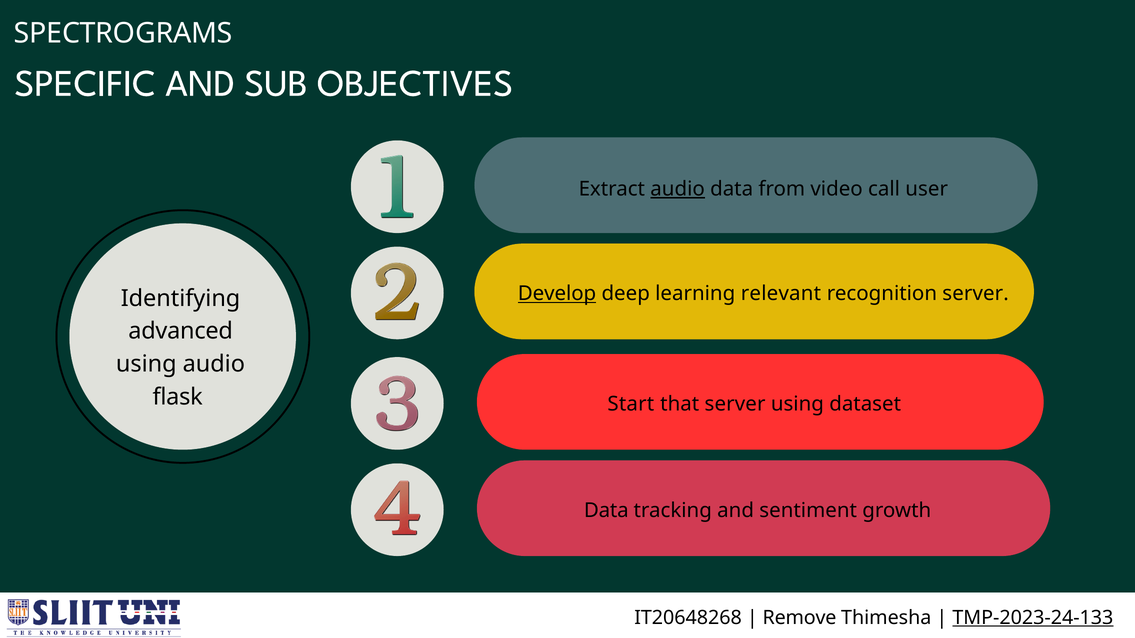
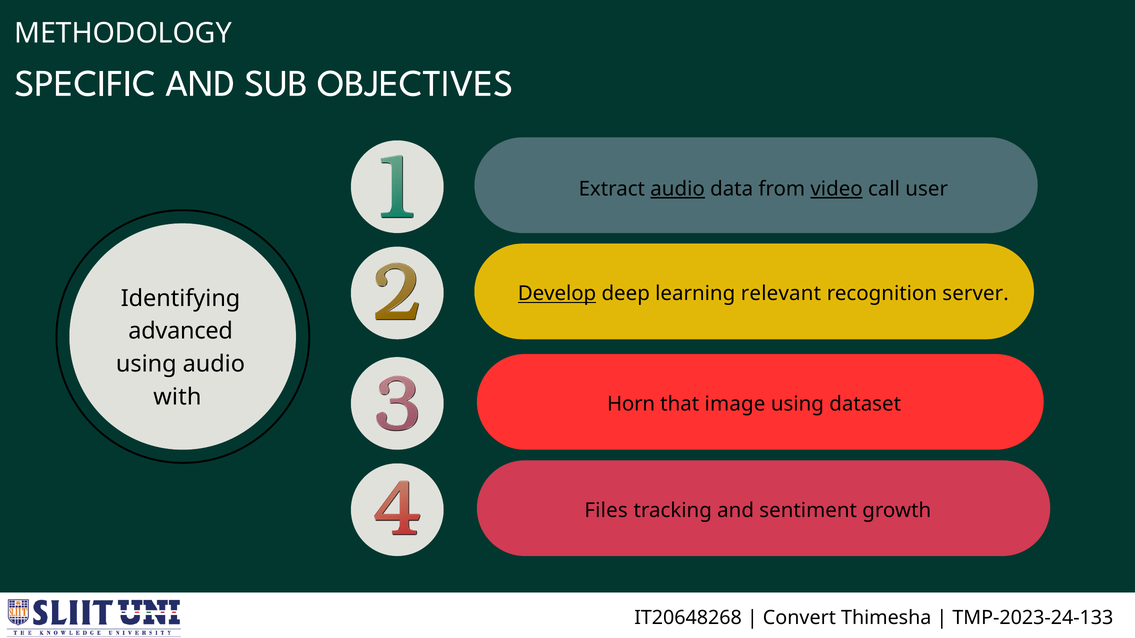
SPECTROGRAMS: SPECTROGRAMS -> METHODOLOGY (123, 34)
video underline: none -> present (837, 189)
flask: flask -> with (177, 397)
Start: Start -> Horn (631, 404)
that server: server -> image (735, 404)
Data: Data -> Files (606, 511)
Remove: Remove -> Convert (799, 618)
TMP-2023-24-133 underline: present -> none (1033, 618)
